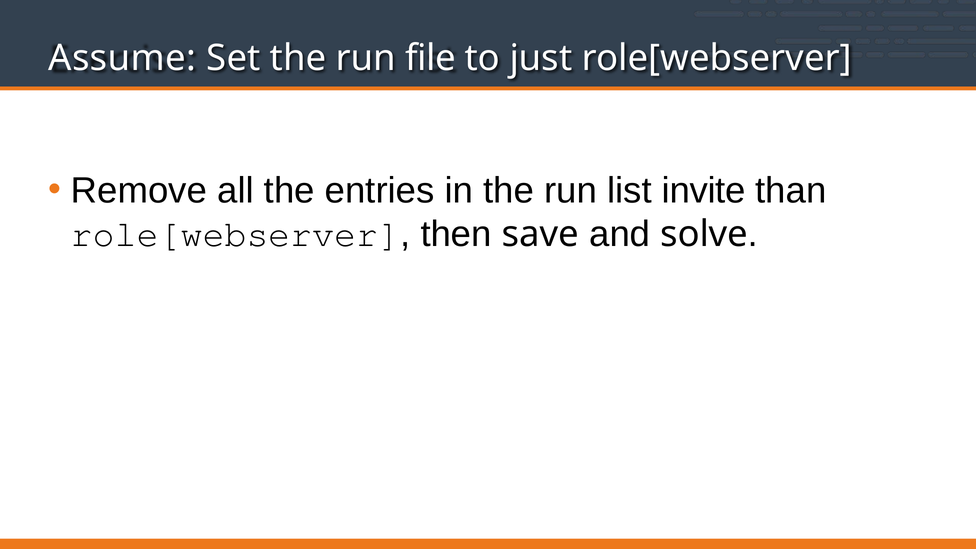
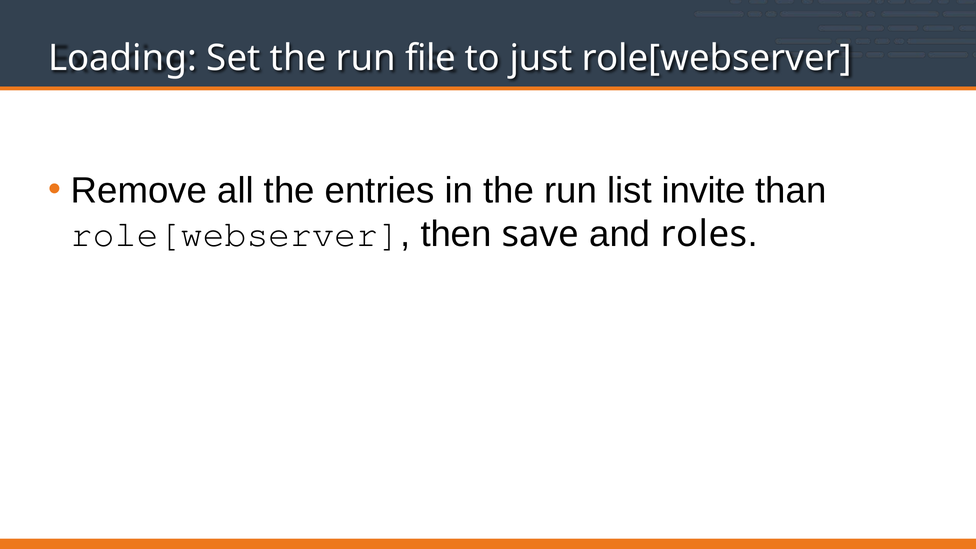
Assume: Assume -> Loading (122, 58)
solve: solve -> roles (704, 234)
